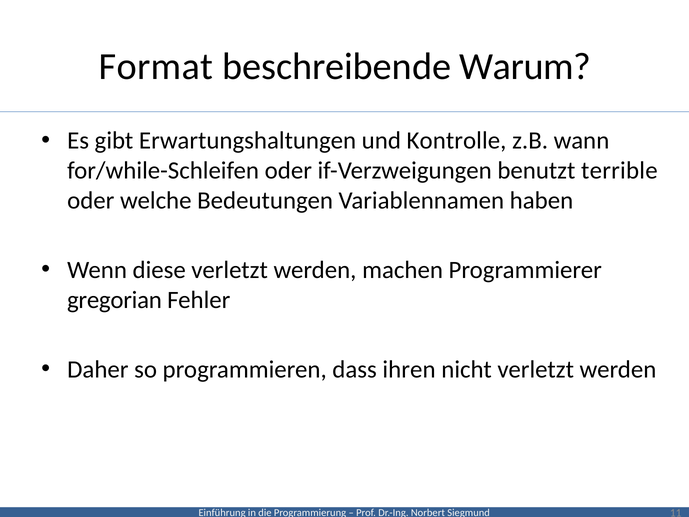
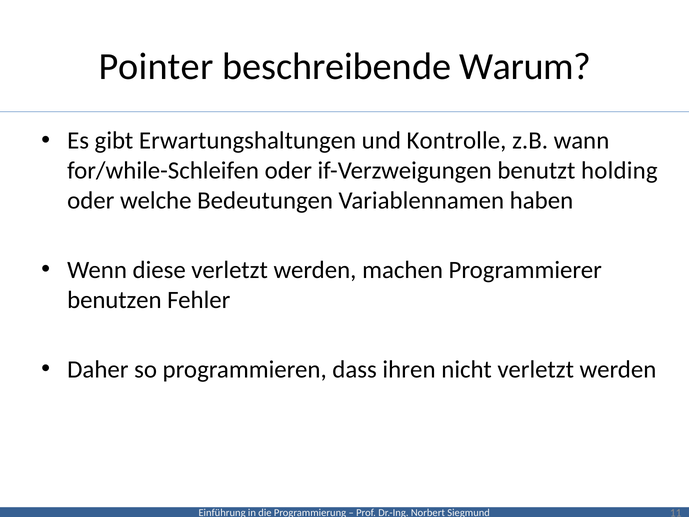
Format: Format -> Pointer (156, 66)
terrible: terrible -> holding (619, 171)
gregorian: gregorian -> benutzen (114, 300)
